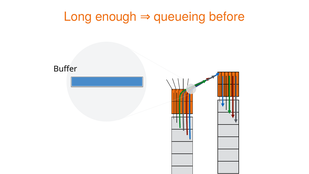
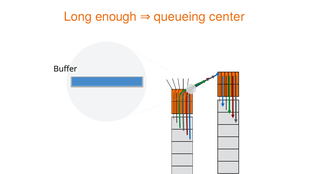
before: before -> center (227, 17)
